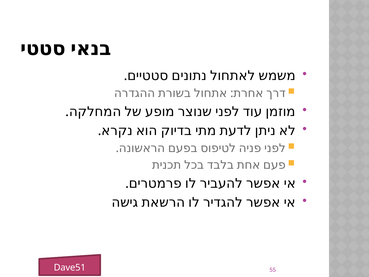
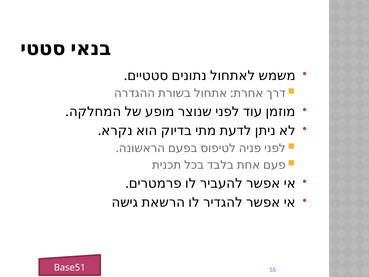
Dave51: Dave51 -> Base51 (70, 267)
